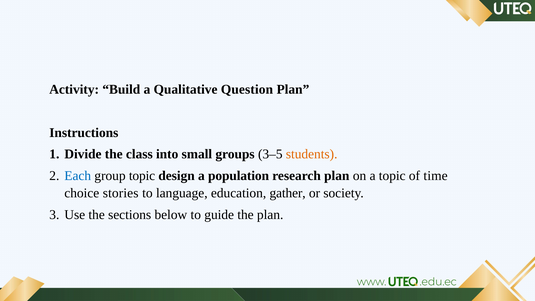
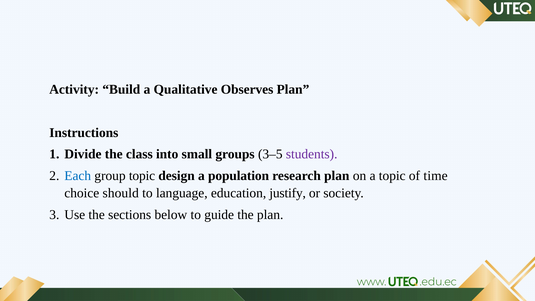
Question: Question -> Observes (247, 89)
students colour: orange -> purple (312, 154)
stories: stories -> should (121, 193)
gather: gather -> justify (288, 193)
